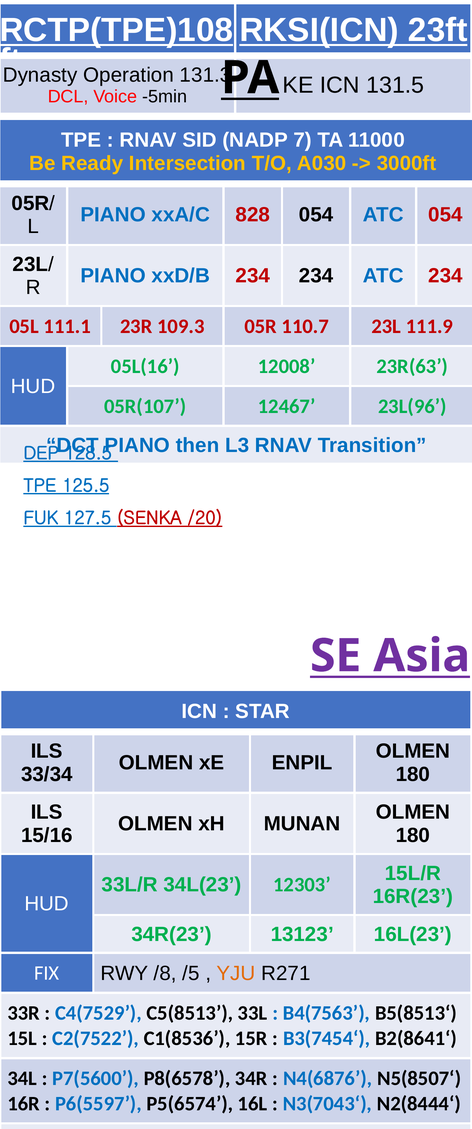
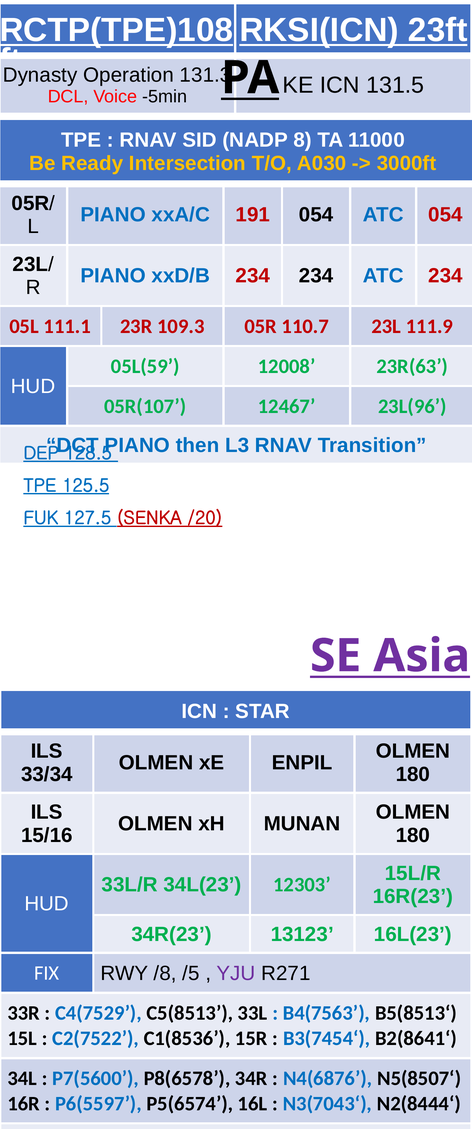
7: 7 -> 8 (303, 140)
828: 828 -> 191 (253, 215)
05L(16: 05L(16 -> 05L(59 (145, 366)
YJU colour: orange -> purple (236, 974)
